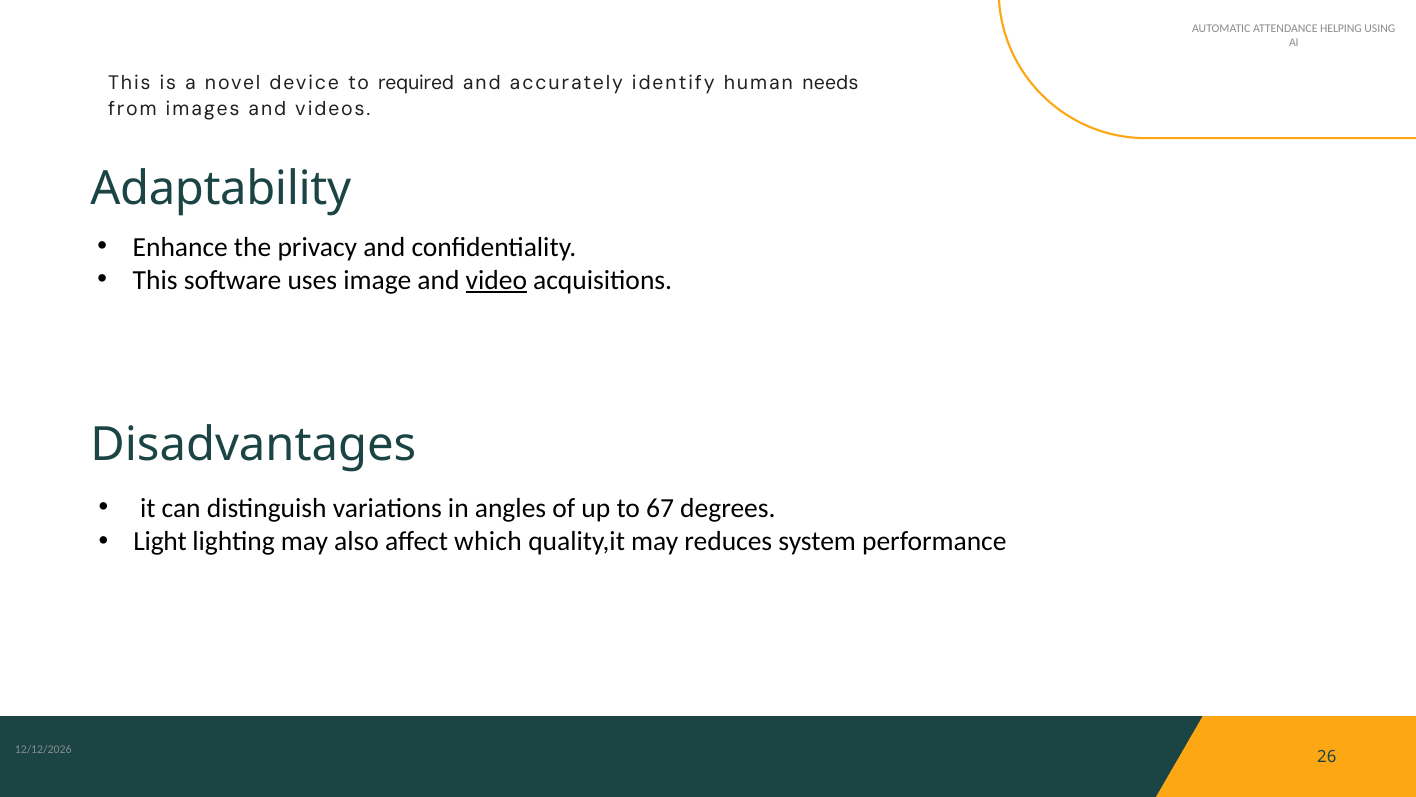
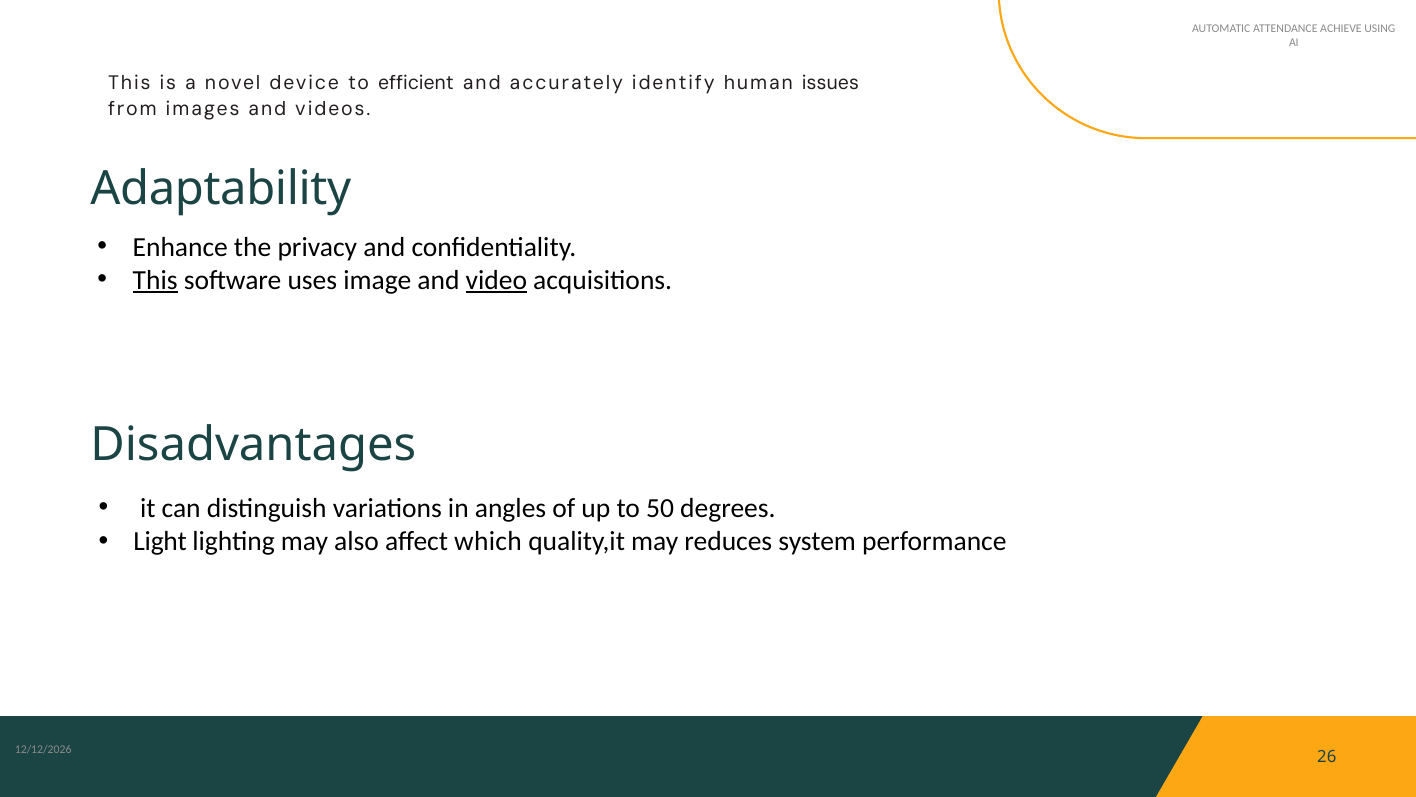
HELPING: HELPING -> ACHIEVE (1341, 28)
required: required -> efficient (416, 83)
needs: needs -> issues (830, 83)
This underline: none -> present (155, 280)
67: 67 -> 50 (660, 508)
